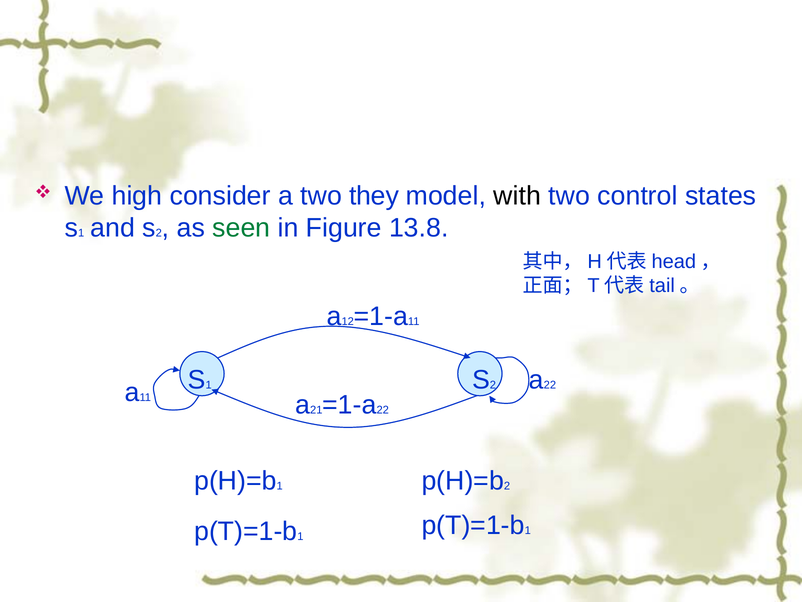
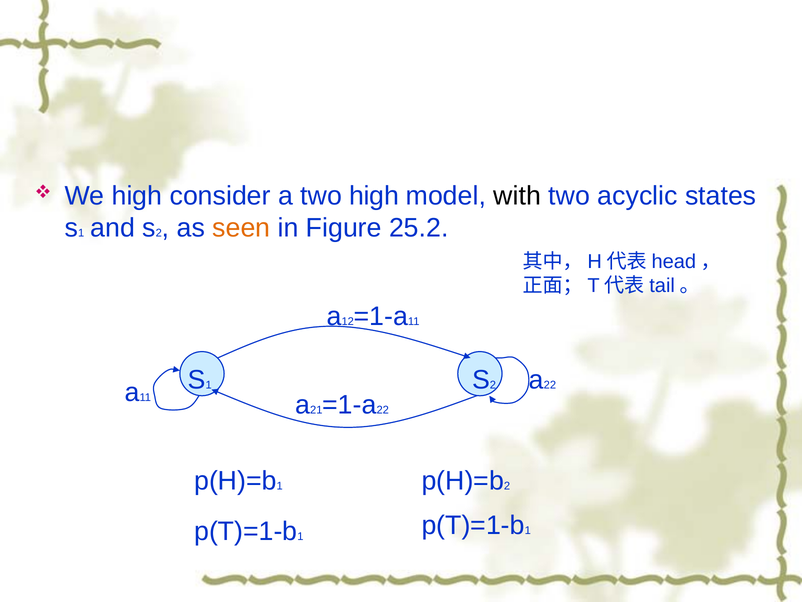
two they: they -> high (374, 196)
control: control -> acyclic (638, 196)
seen colour: green -> orange (241, 228)
13.8: 13.8 -> 25.2 (419, 228)
